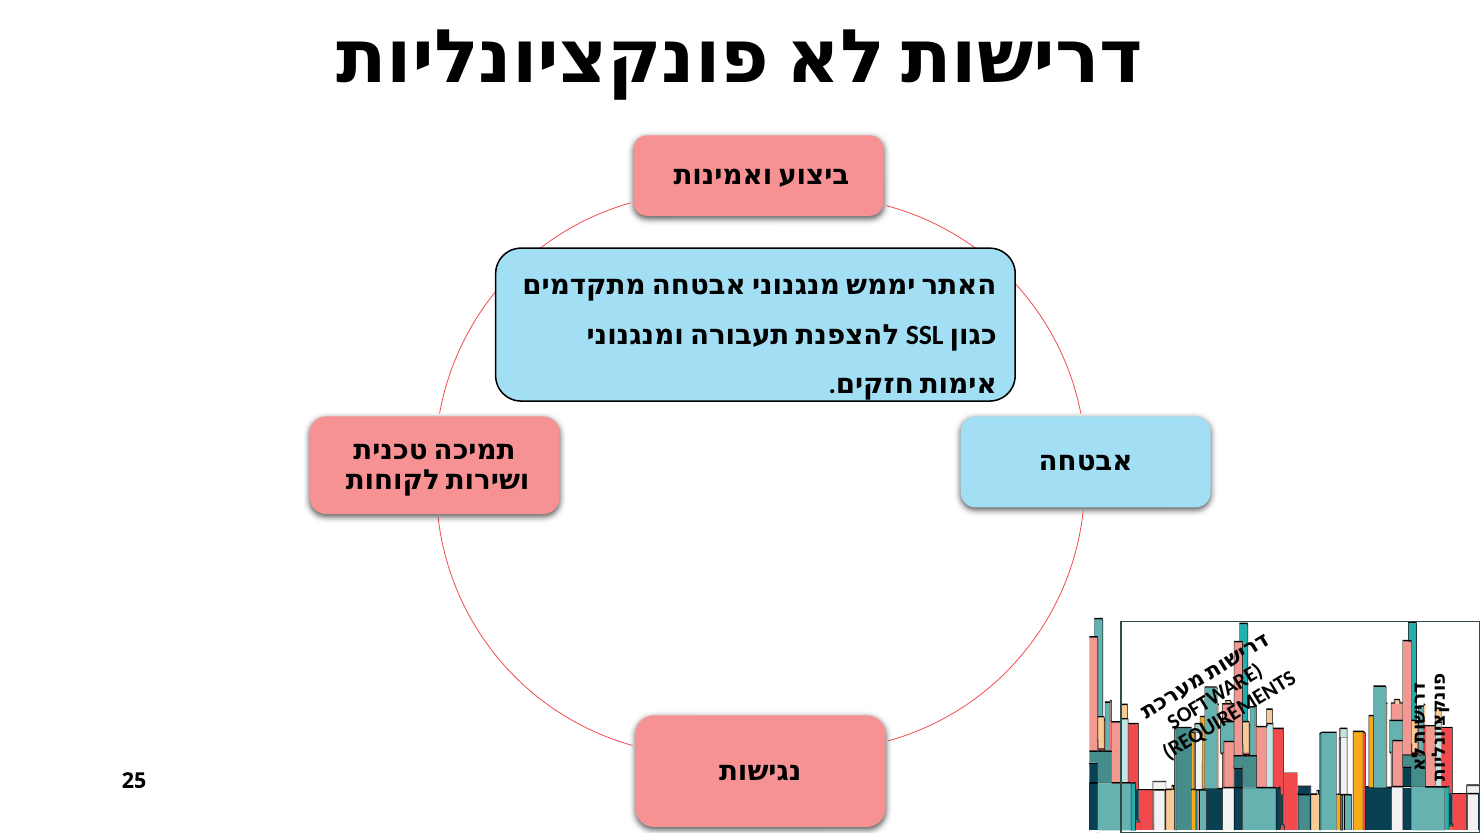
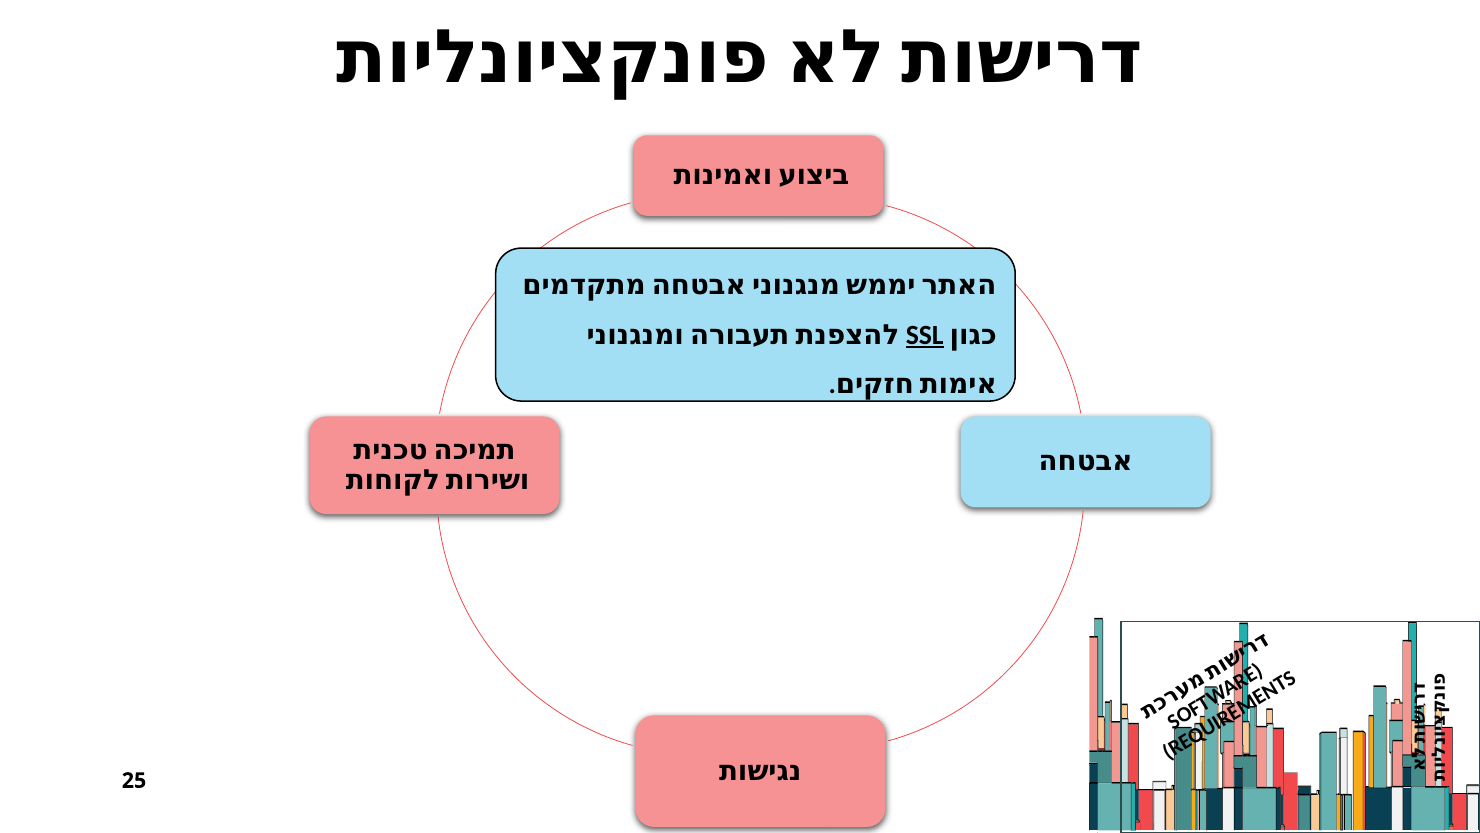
SSL underline: none -> present (925, 335)
